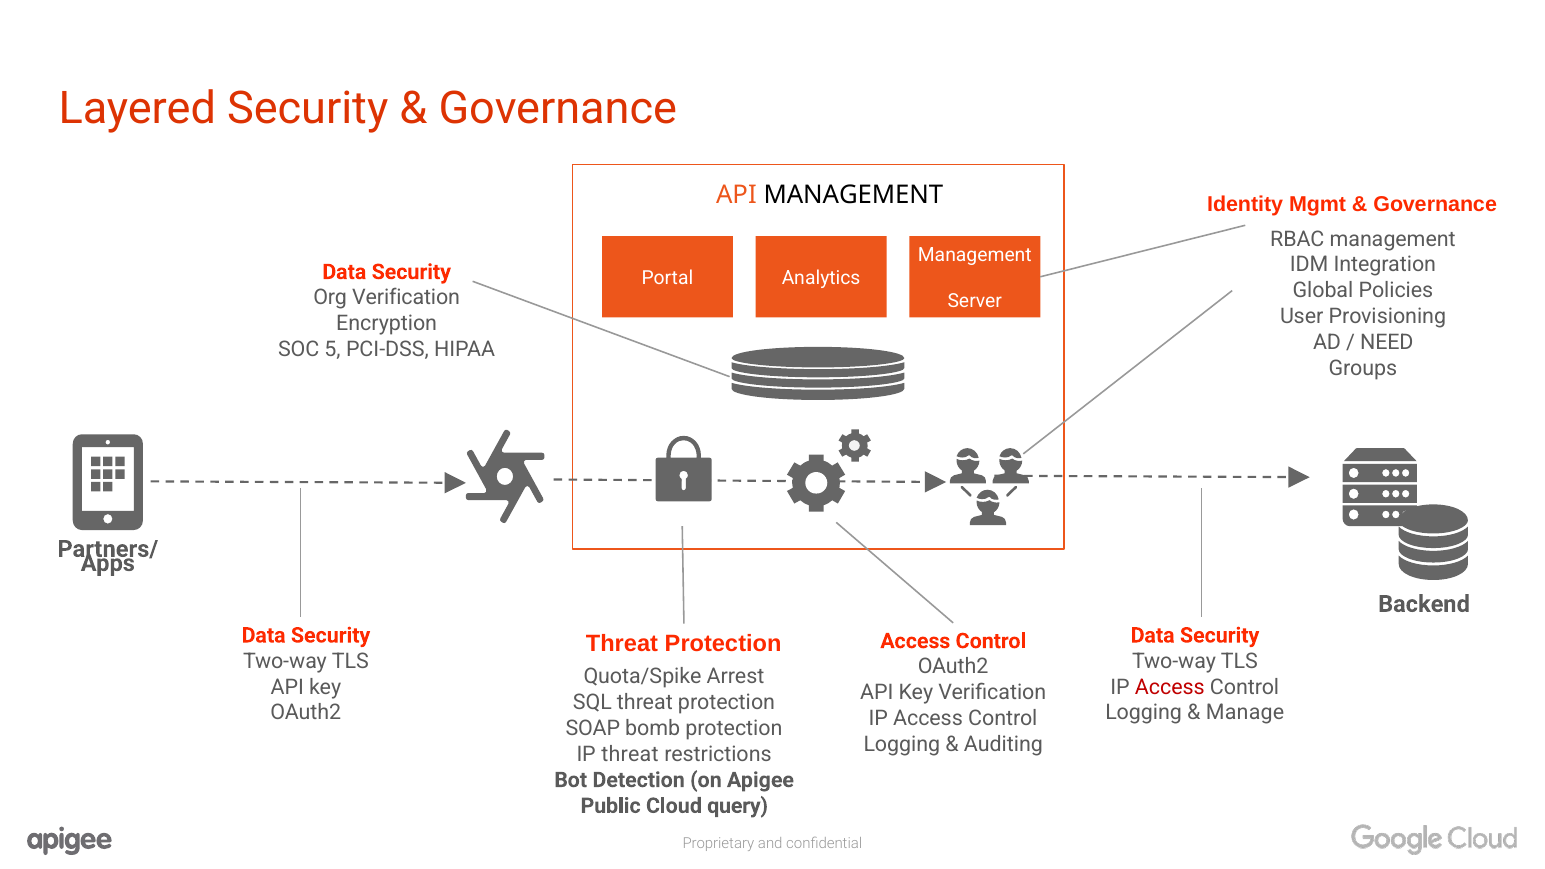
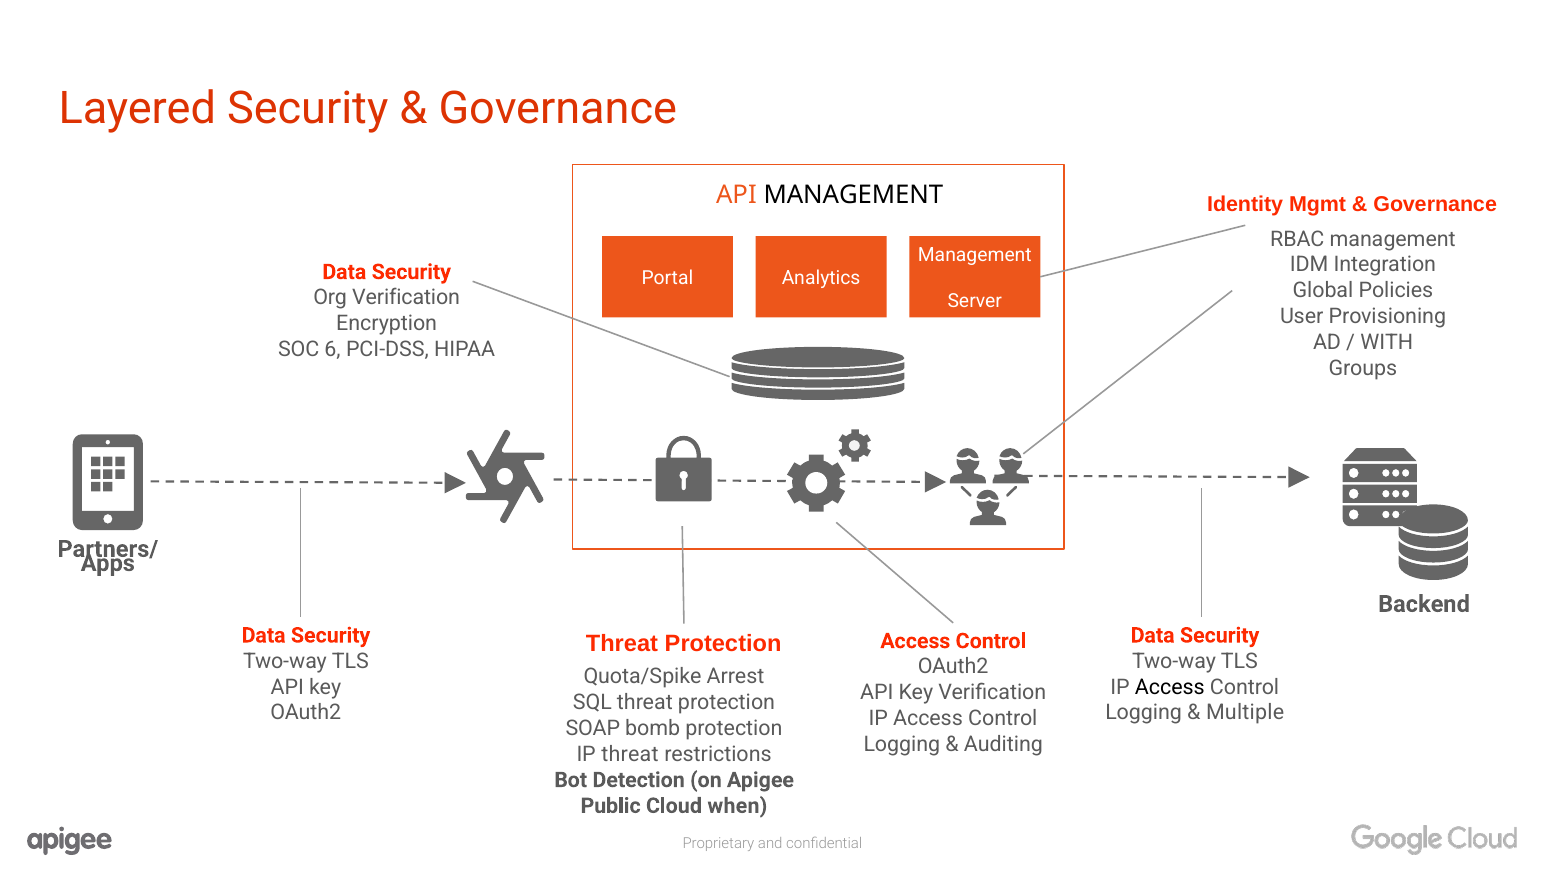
NEED: NEED -> WITH (1387, 342)
5: 5 -> 6 (333, 349)
Access colour: red -> black (1170, 687)
Manage: Manage -> Multiple (1245, 713)
query: query -> when (737, 806)
